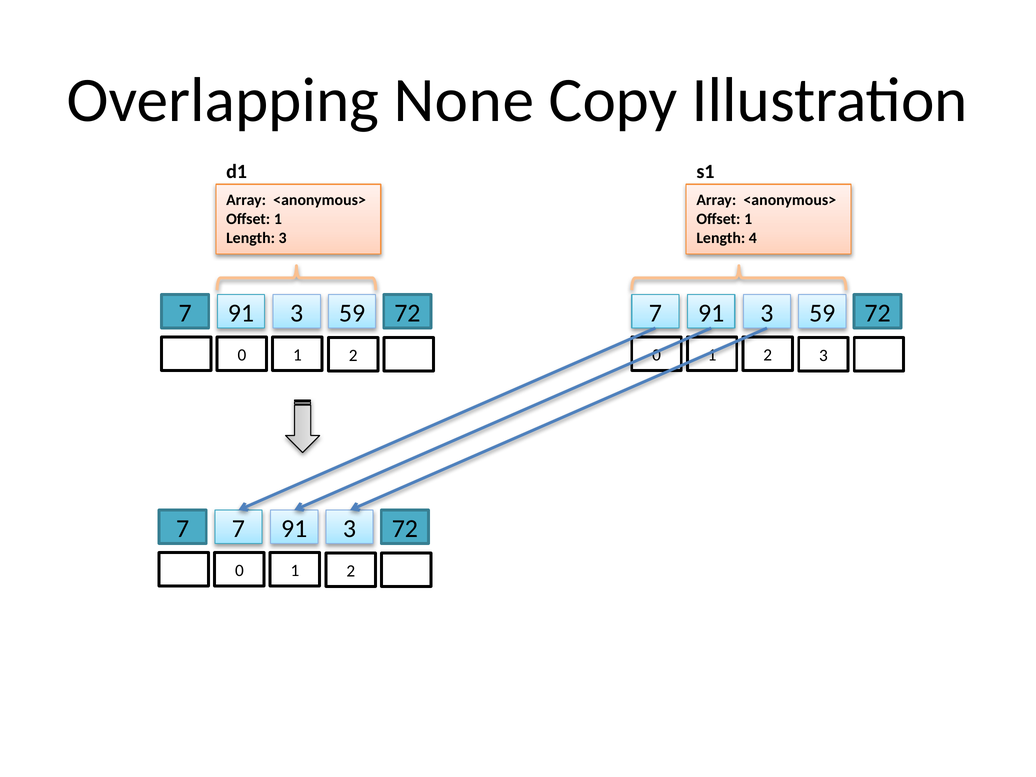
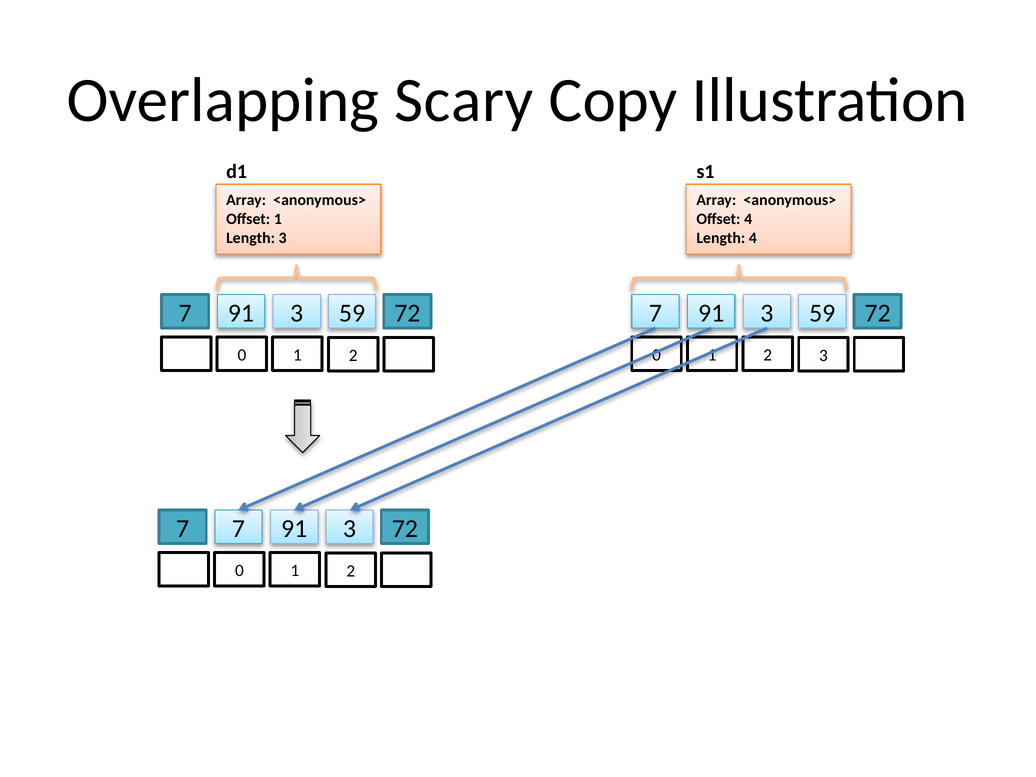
None: None -> Scary (464, 100)
1: 1 -> 4 (748, 219)
